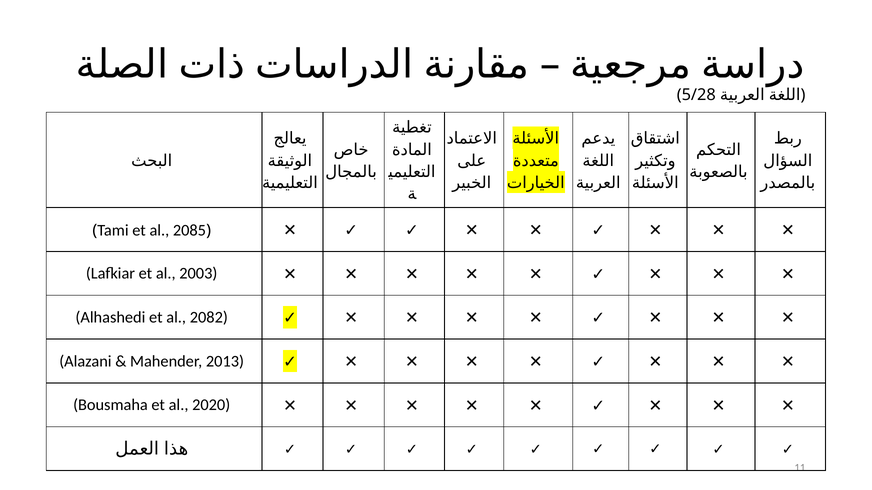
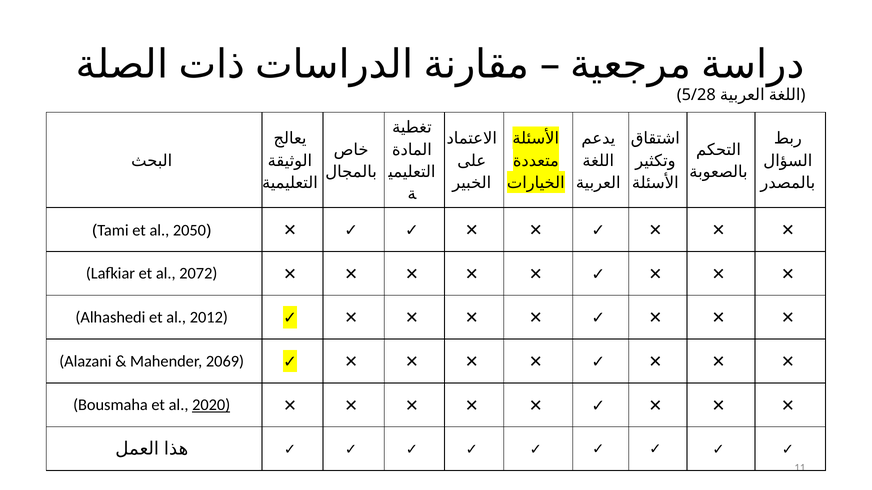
2085: 2085 -> 2050 (189, 231)
2003: 2003 -> 2072 (198, 274)
2082: 2082 -> 2012 (209, 318)
2013: 2013 -> 2069 (225, 362)
2020 underline: none -> present (211, 405)
